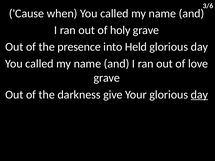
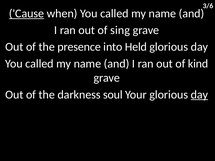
Cause underline: none -> present (27, 14)
holy: holy -> sing (120, 30)
love: love -> kind (198, 64)
give: give -> soul (113, 95)
